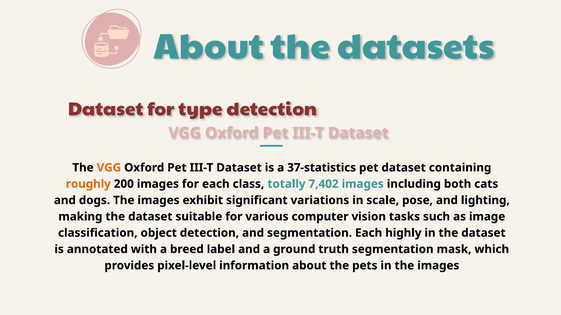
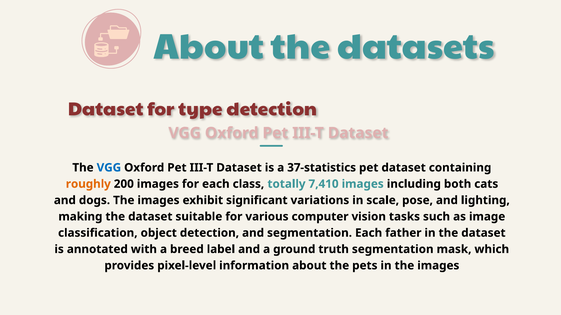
VGG colour: orange -> blue (109, 168)
7,402: 7,402 -> 7,410 (324, 184)
highly: highly -> father (403, 233)
